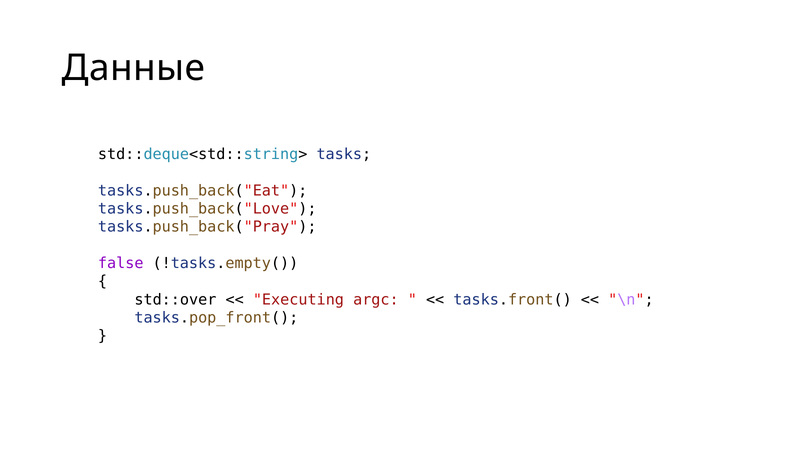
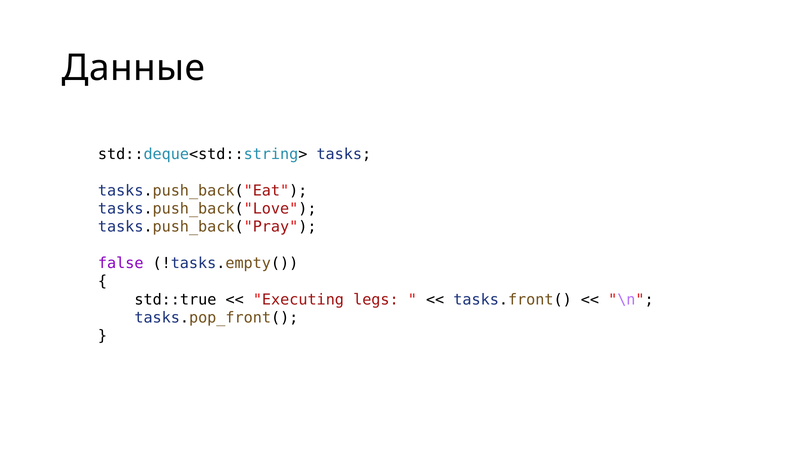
std::over: std::over -> std::true (175, 300)
argc: argc -> legs (376, 300)
